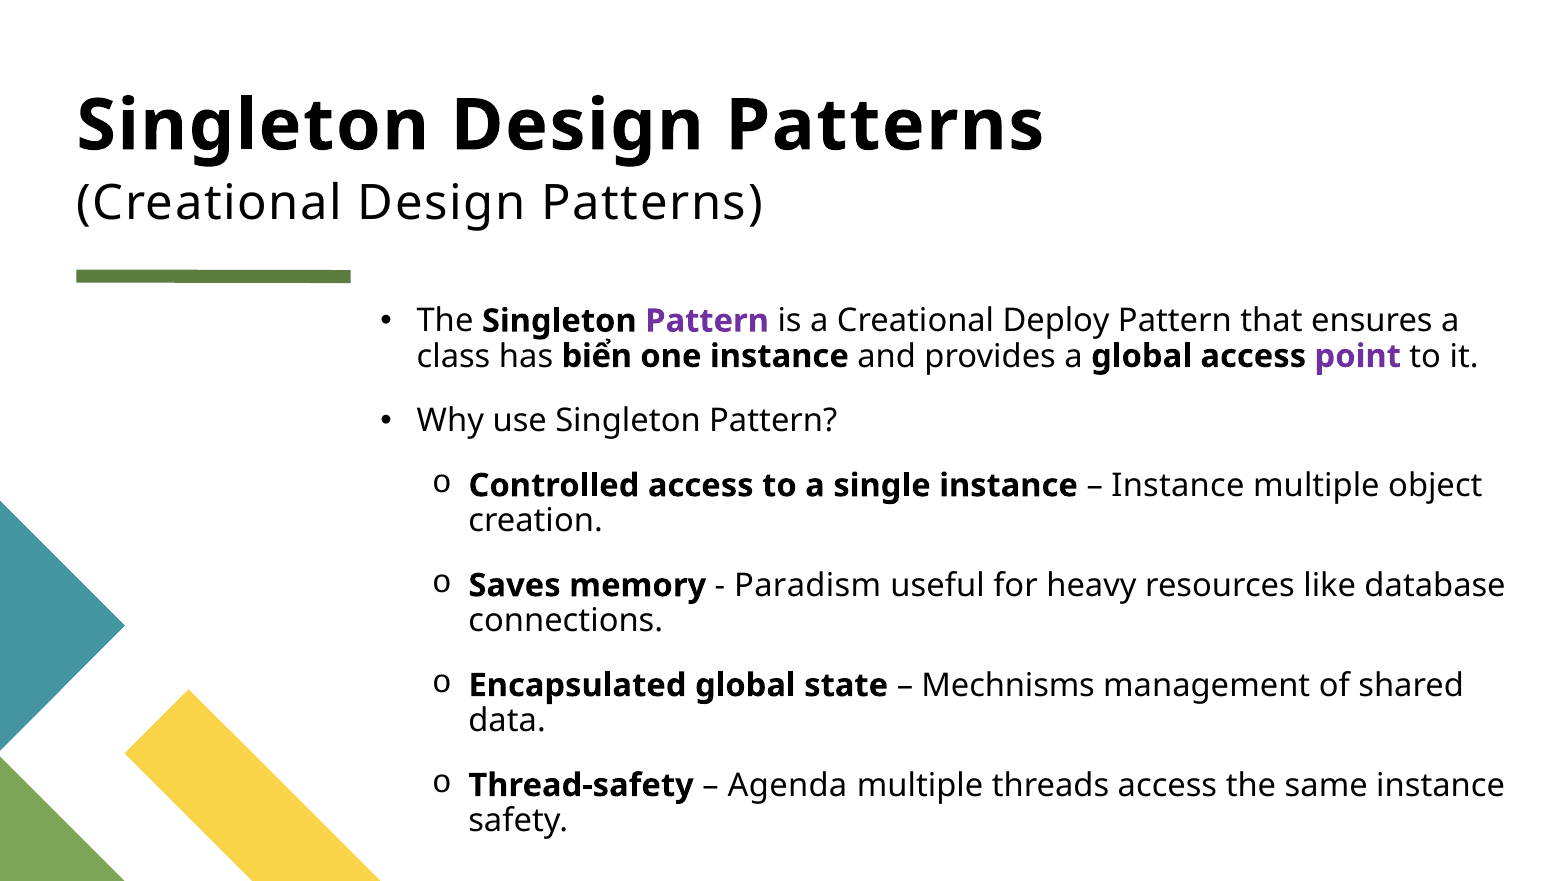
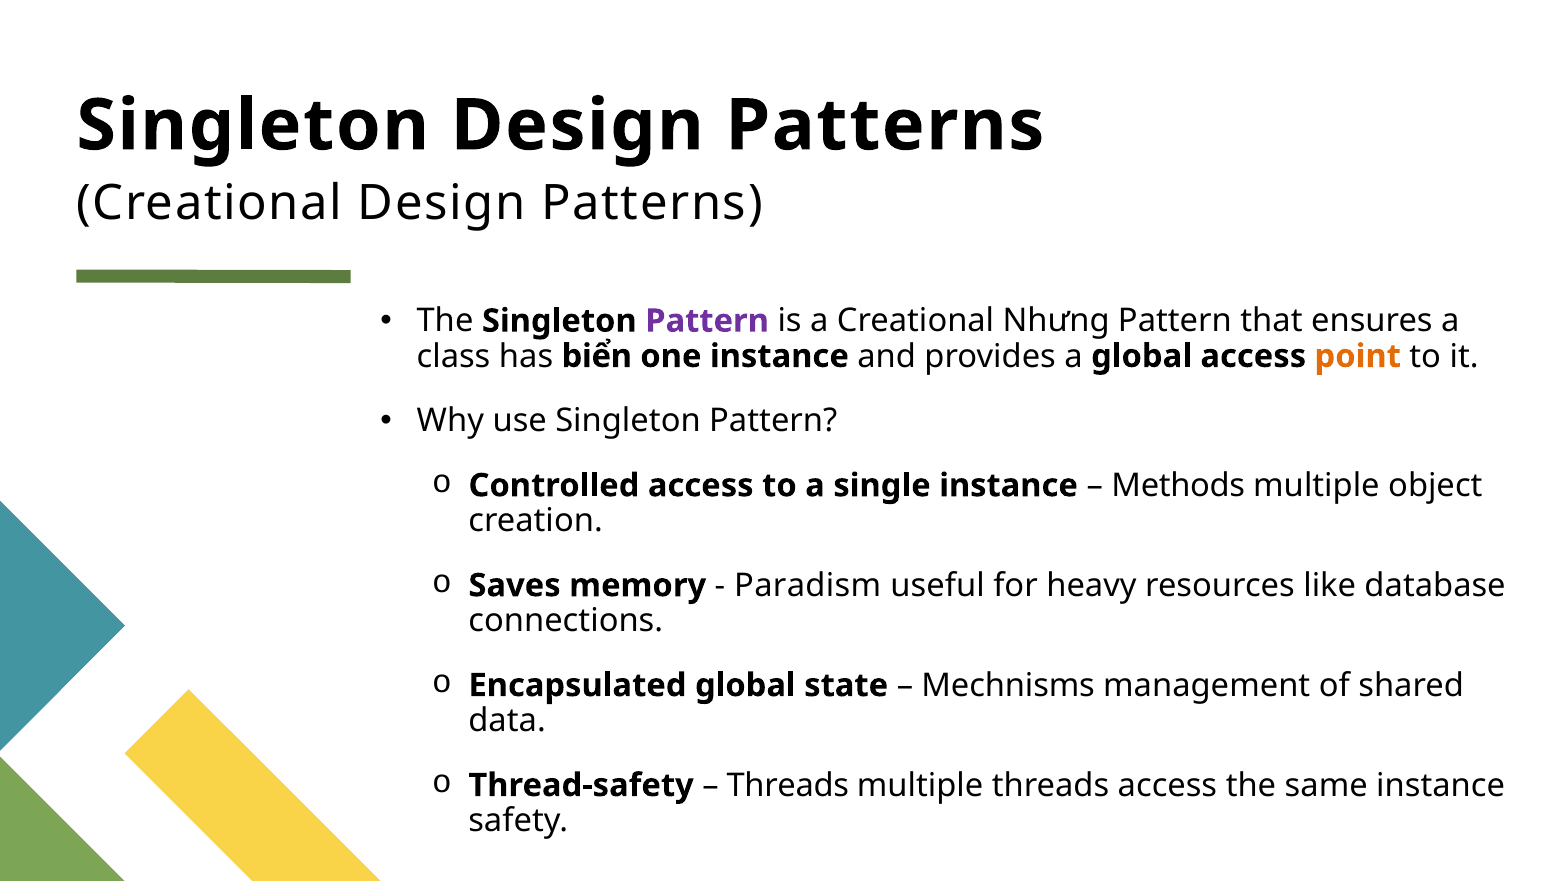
Deploy: Deploy -> Nhưng (1056, 321)
point colour: purple -> orange (1358, 356)
Instance: Instance -> Methods (1178, 486)
Agenda: Agenda -> Threads (788, 786)
